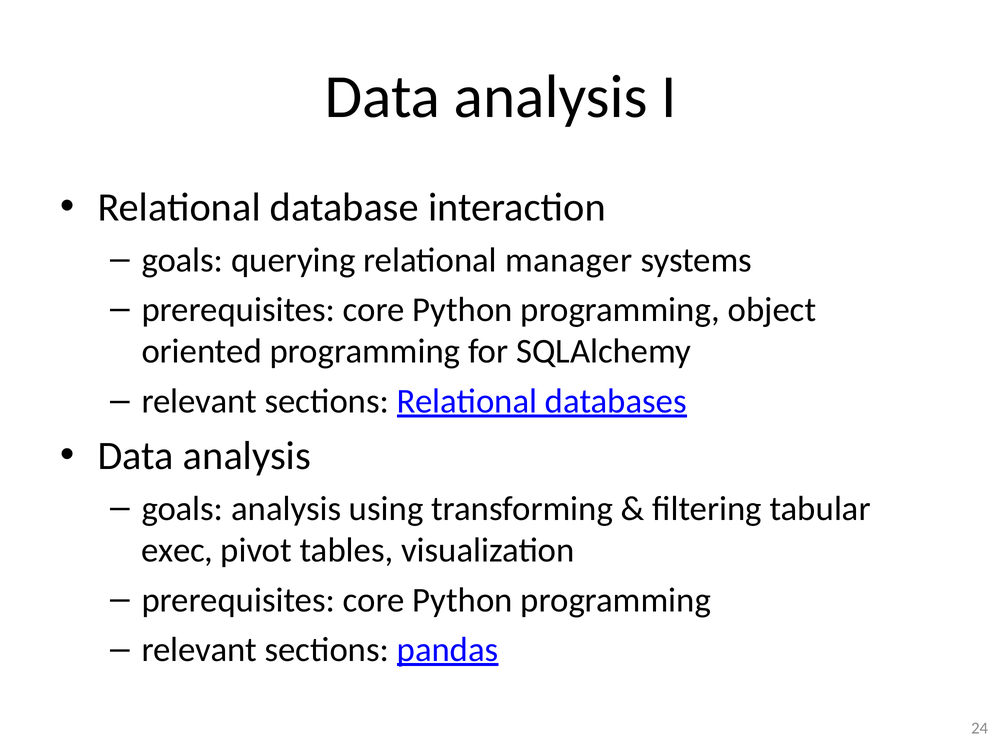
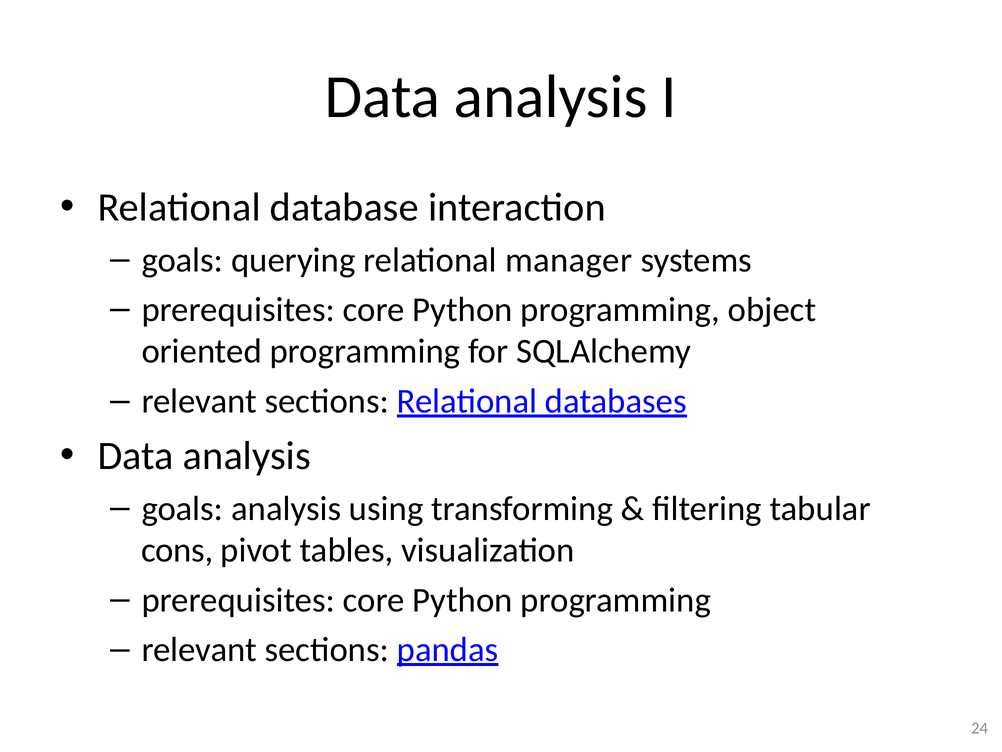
exec: exec -> cons (177, 550)
